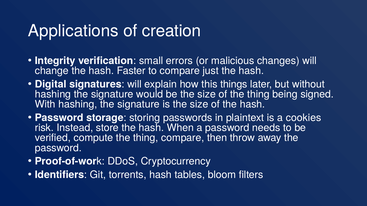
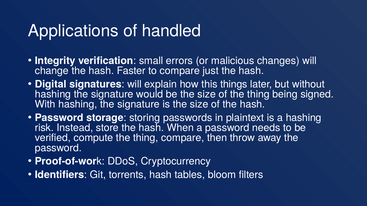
creation: creation -> handled (172, 31)
a cookies: cookies -> hashing (304, 118)
